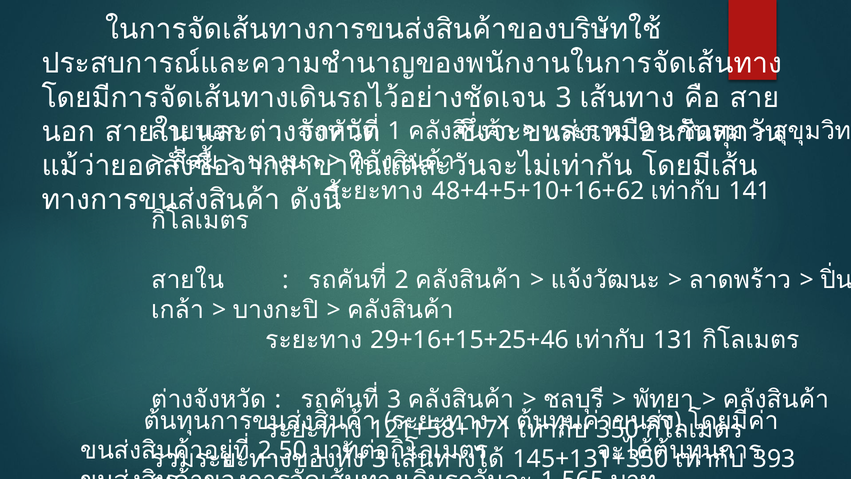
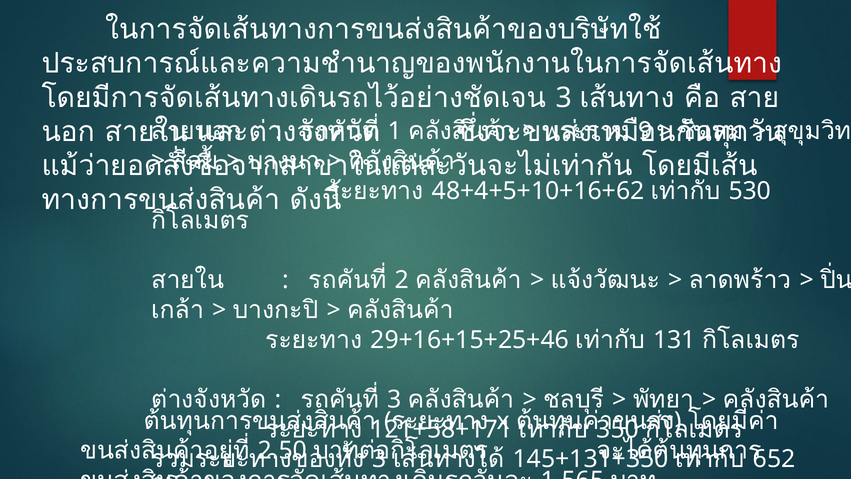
141: 141 -> 530 (750, 191)
393: 393 -> 652 (774, 459)
